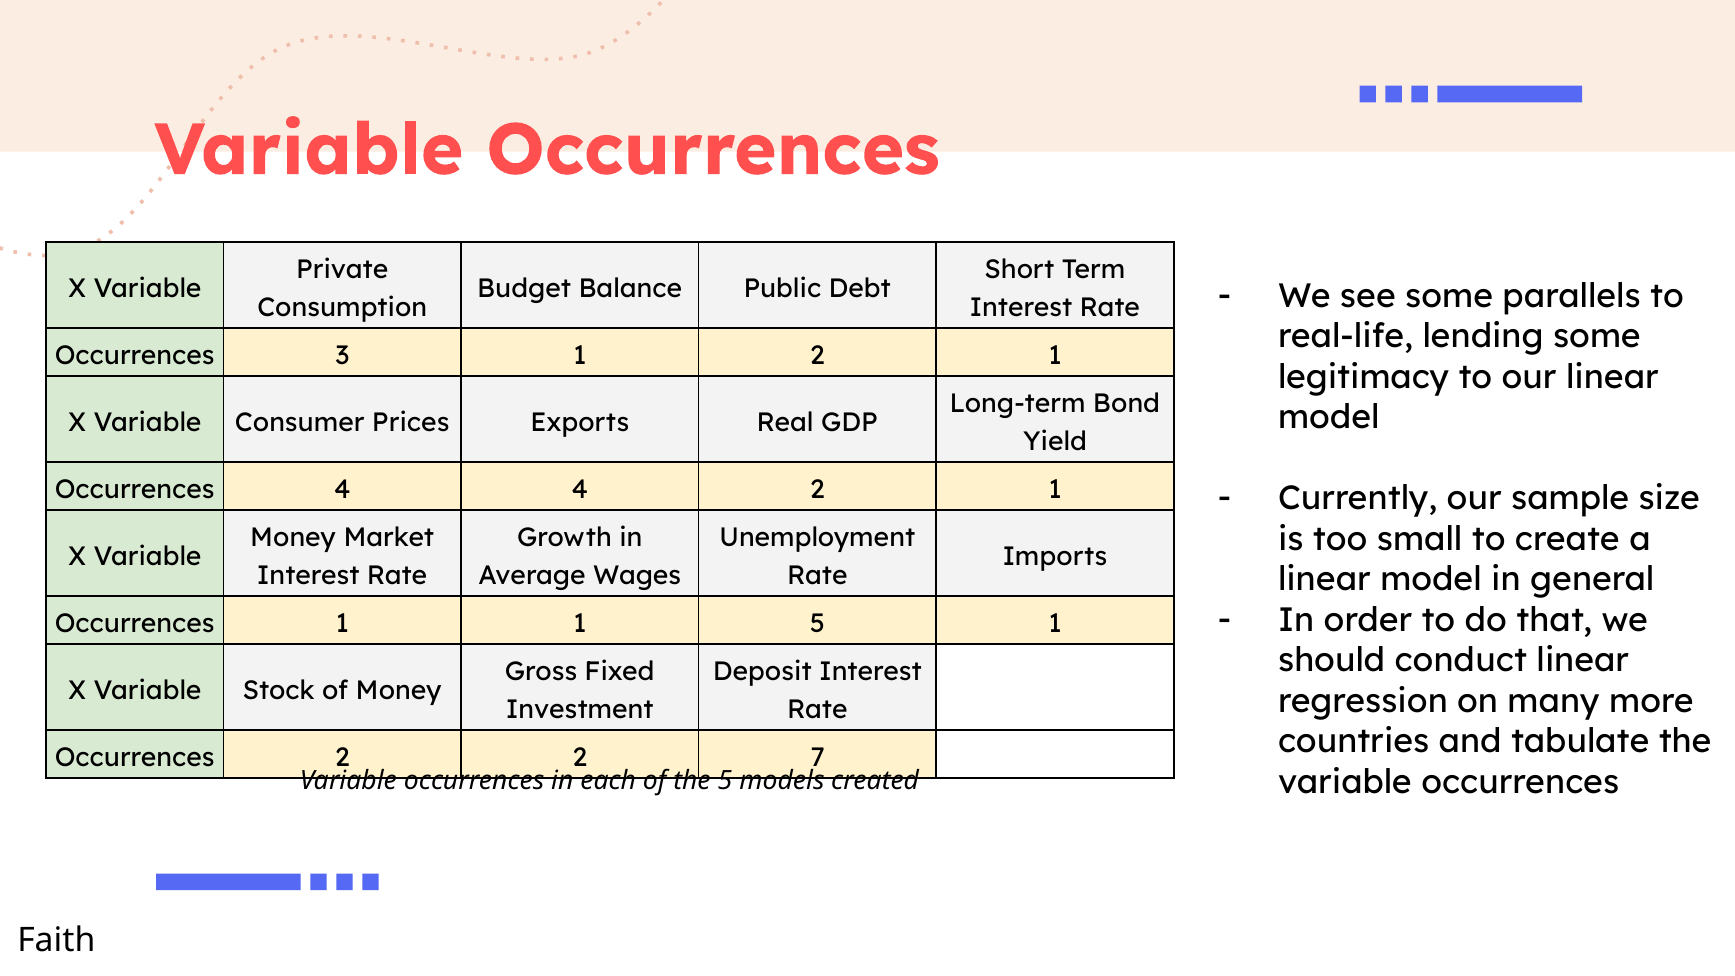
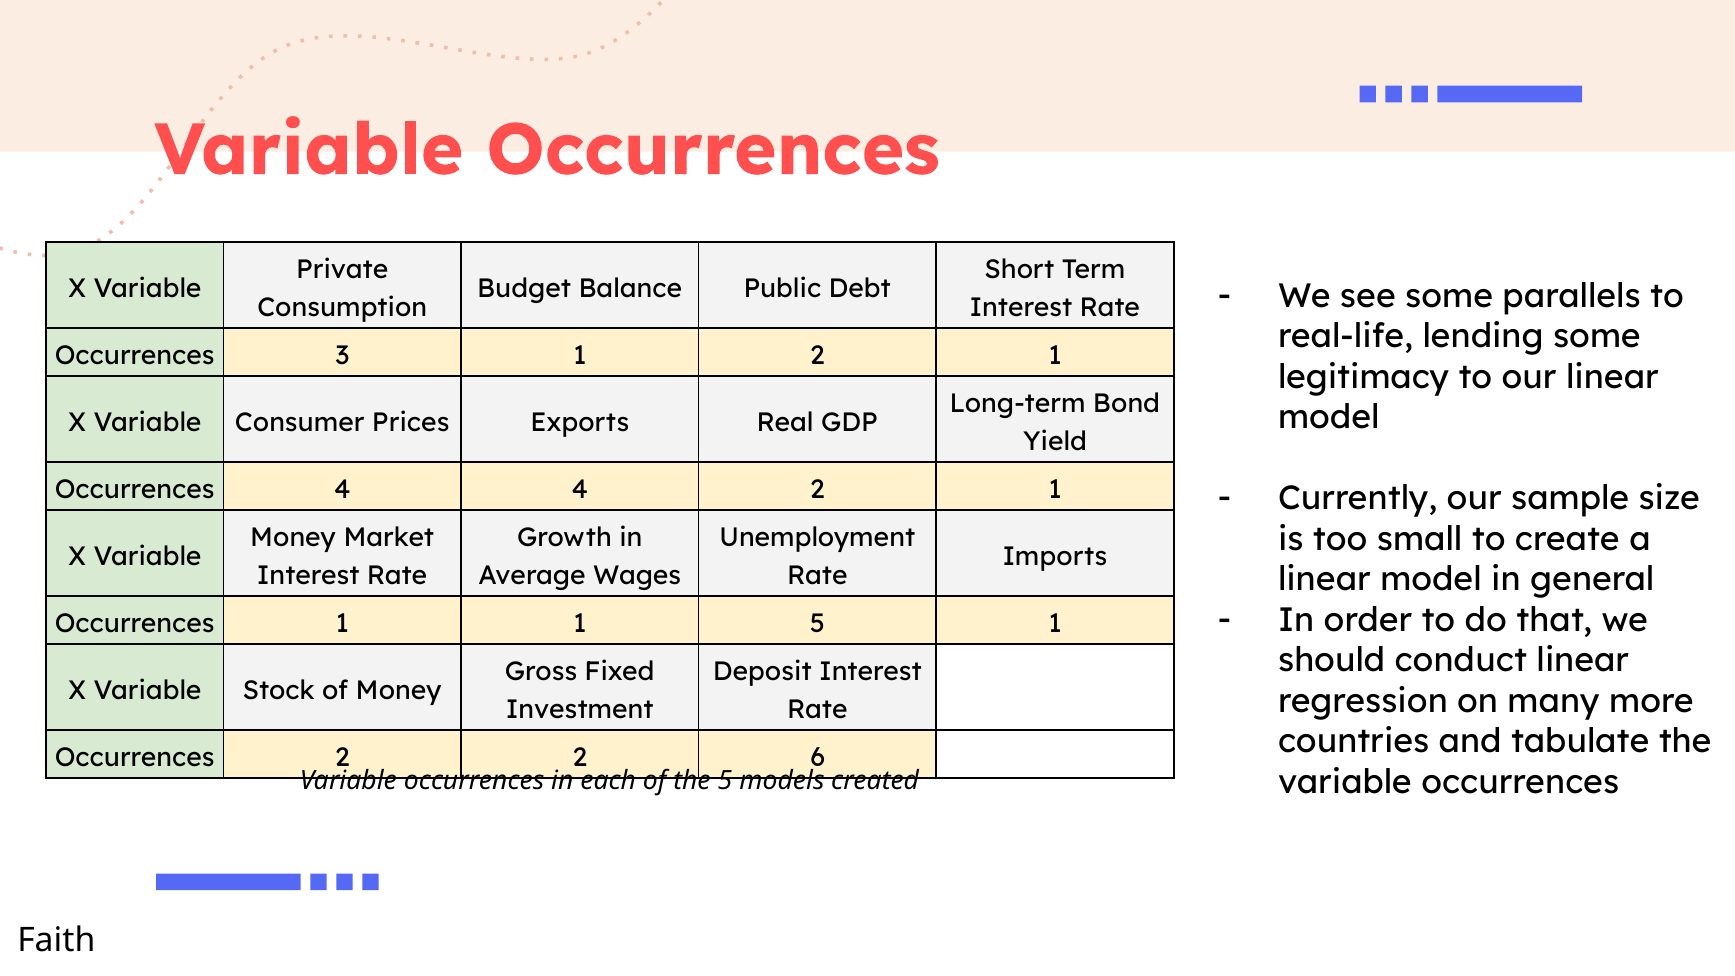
7: 7 -> 6 (818, 758)
